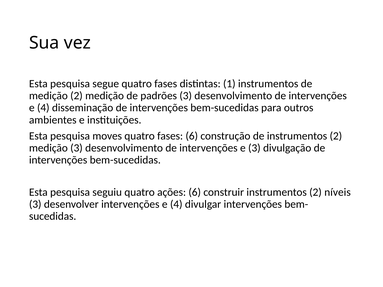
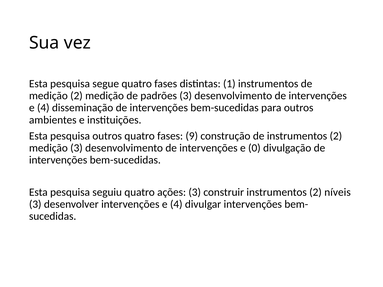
pesquisa moves: moves -> outros (107, 136)
fases 6: 6 -> 9 (192, 136)
e 3: 3 -> 0 (254, 148)
ações 6: 6 -> 3 (195, 192)
